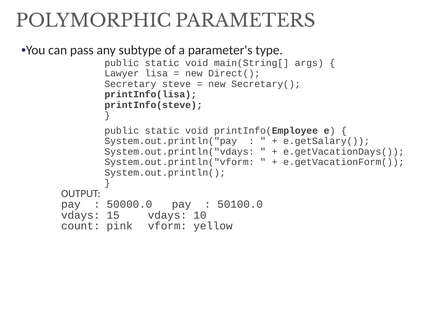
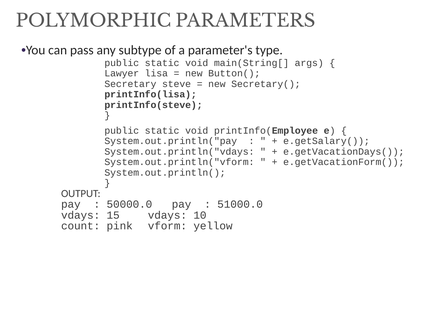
Direct(: Direct( -> Button( (234, 74)
50100.0: 50100.0 -> 51000.0 (240, 205)
